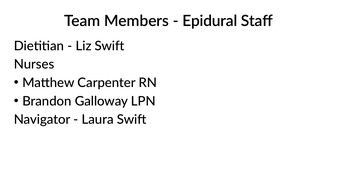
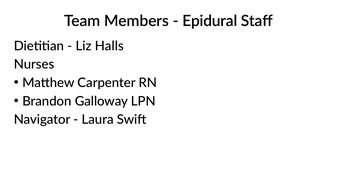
Liz Swift: Swift -> Halls (109, 46)
